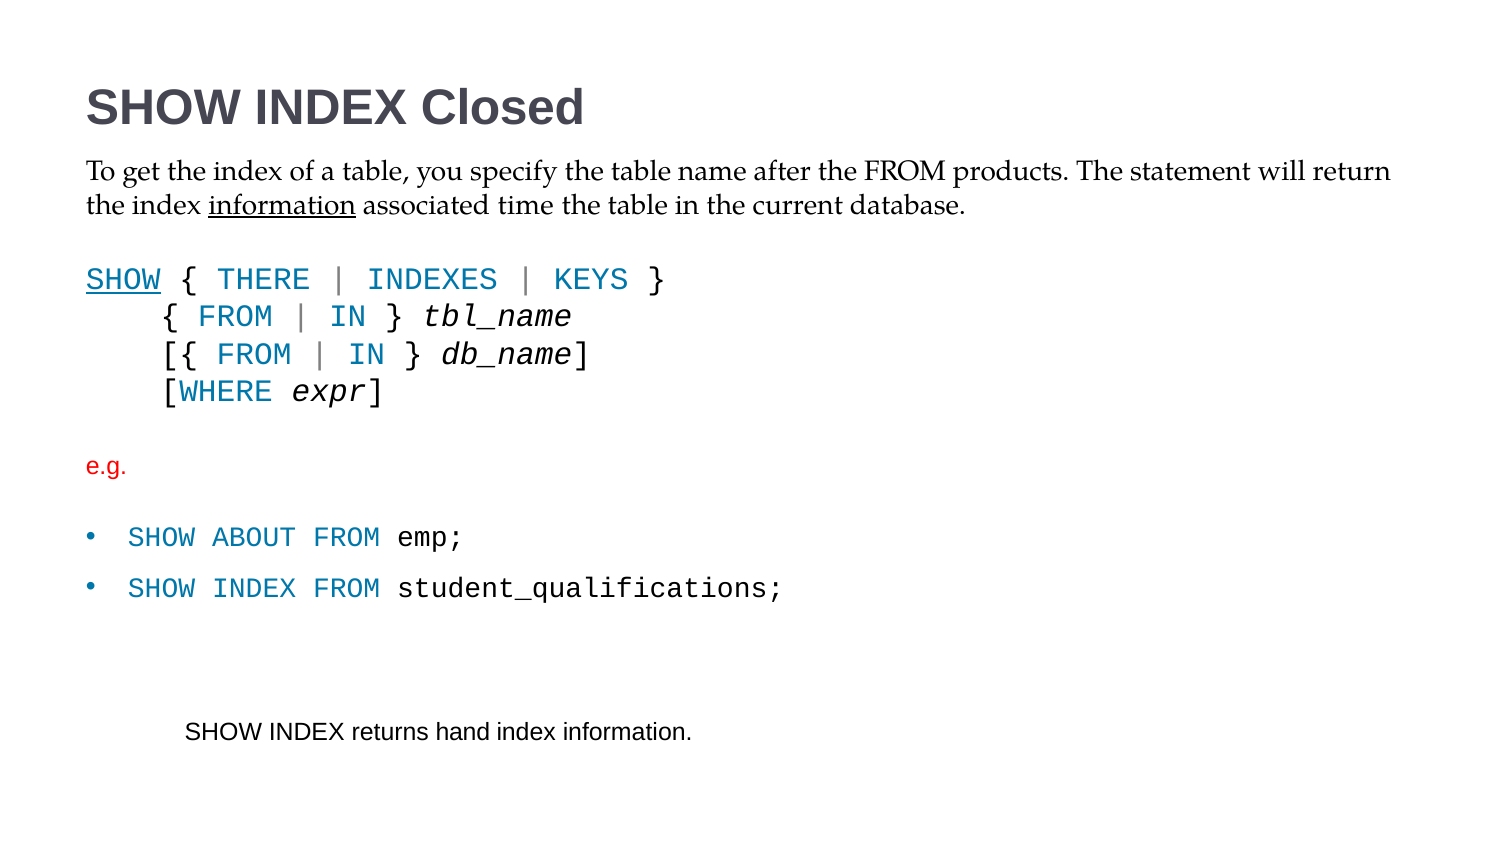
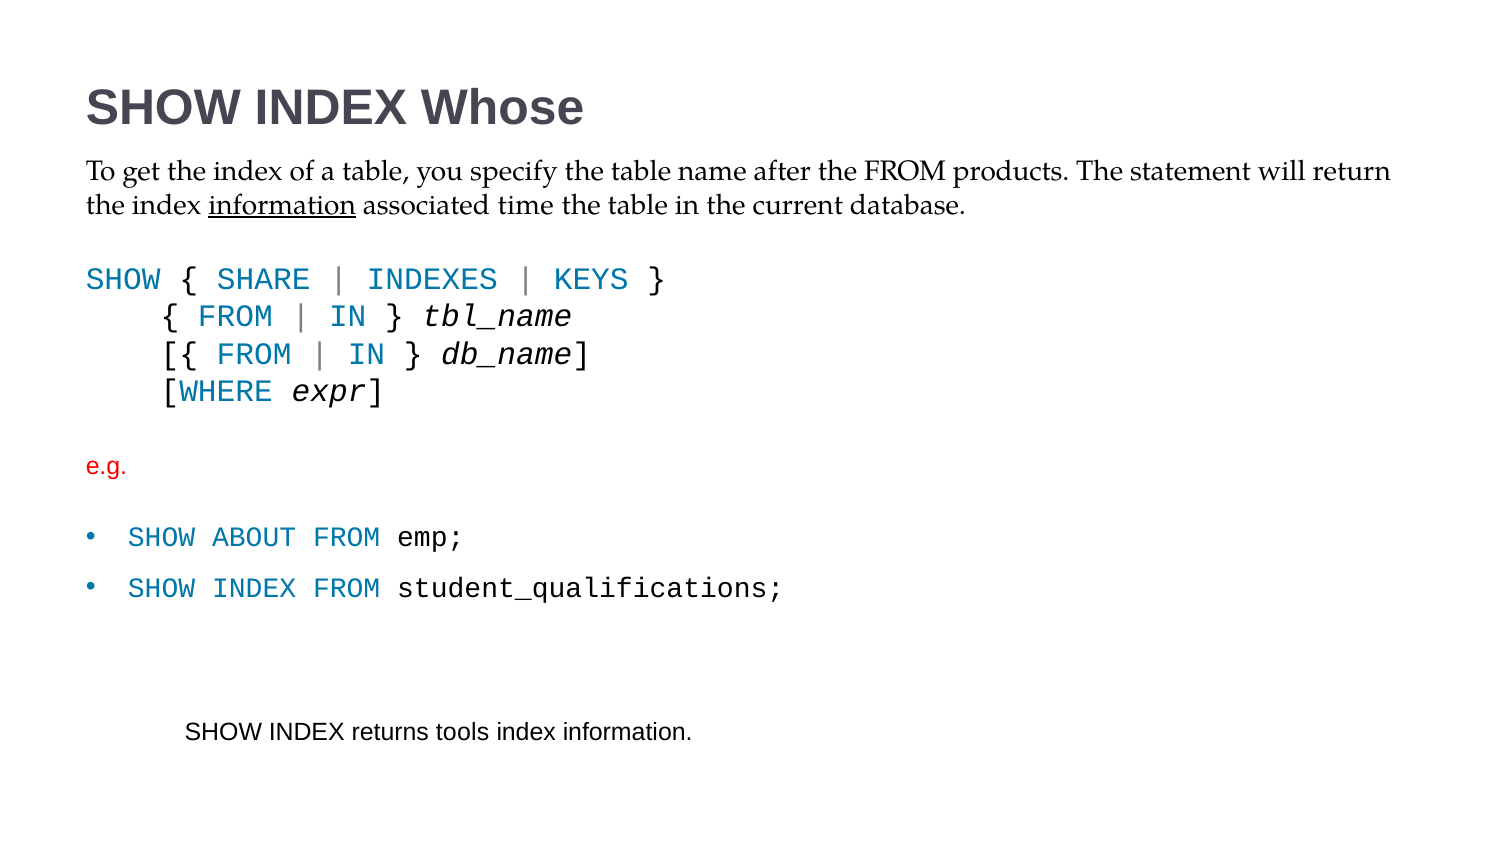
Closed: Closed -> Whose (503, 108)
SHOW underline: present -> none (123, 279)
THERE: THERE -> SHARE (264, 279)
hand: hand -> tools (463, 732)
